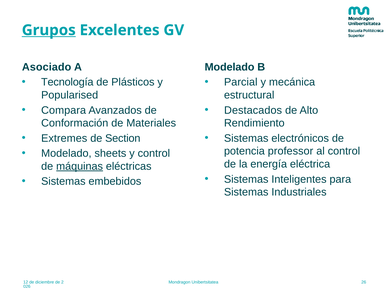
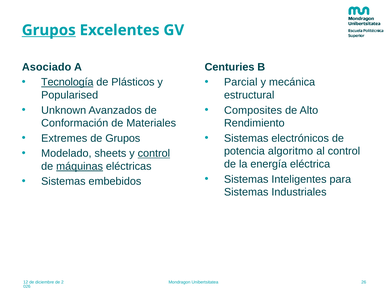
Modelado: Modelado -> Centuries (230, 67)
Tecnología underline: none -> present (67, 82)
Compara: Compara -> Unknown (64, 110)
Destacados: Destacados -> Composites (253, 110)
de Section: Section -> Grupos (123, 138)
professor: professor -> algoritmo (291, 151)
control underline: none -> present (154, 153)
